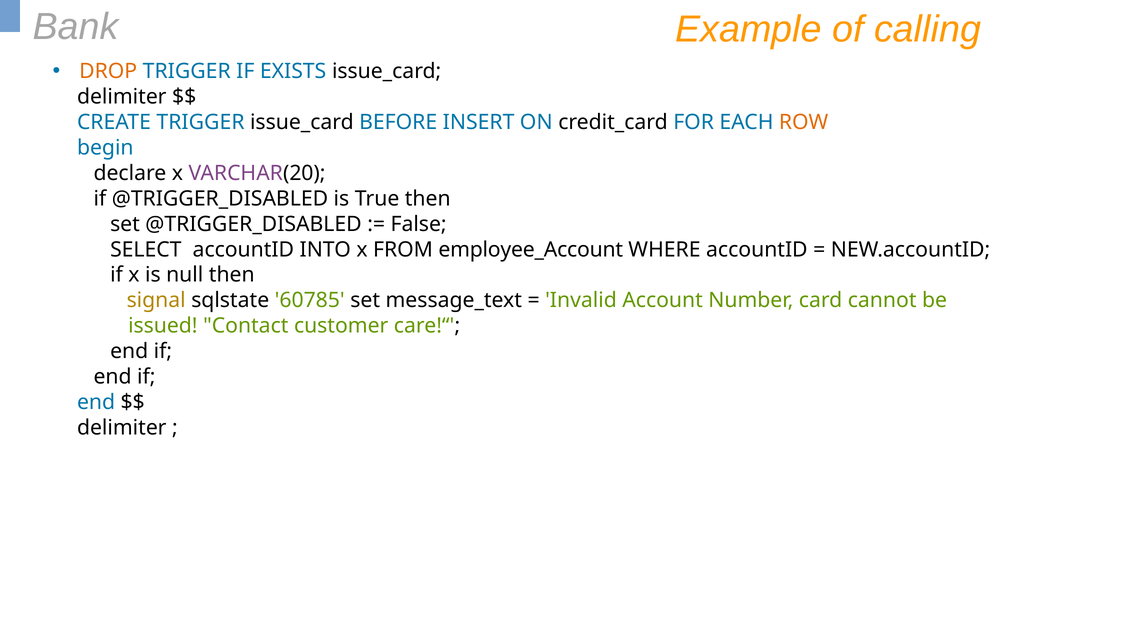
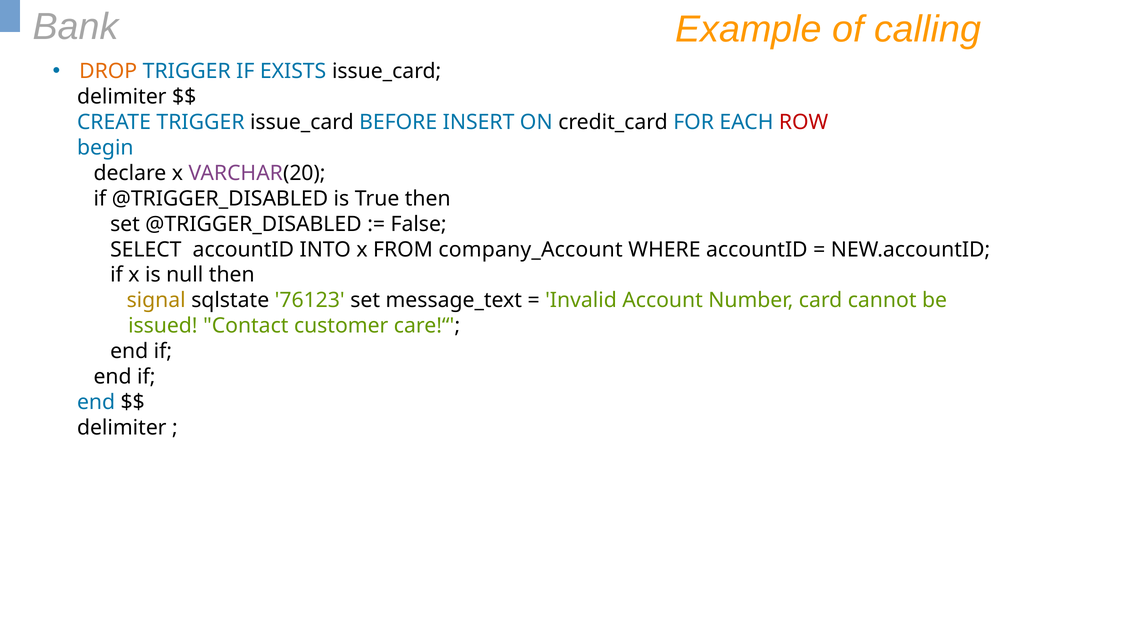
ROW colour: orange -> red (804, 122)
employee_Account: employee_Account -> company_Account (531, 250)
60785: 60785 -> 76123 (310, 300)
